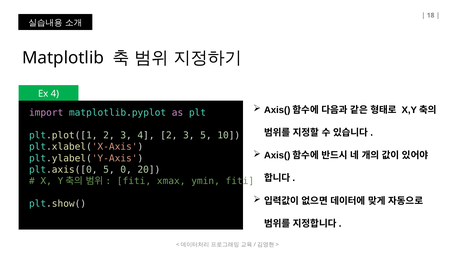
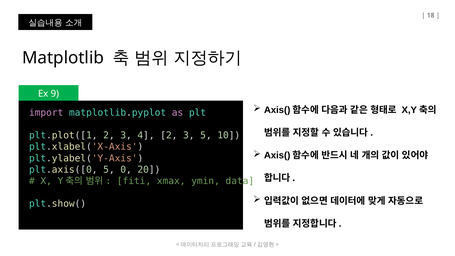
Ex 4: 4 -> 9 (55, 94)
ymin fiti: fiti -> data (240, 181)
